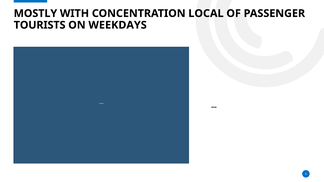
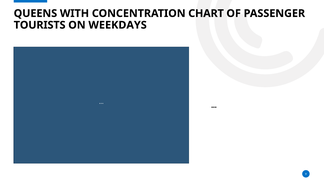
MOSTLY: MOSTLY -> QUEENS (35, 13)
LOCAL: LOCAL -> CHART (206, 13)
